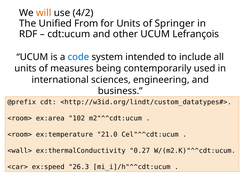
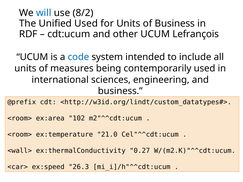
will colour: orange -> blue (44, 13)
4/2: 4/2 -> 8/2 (83, 13)
Unified From: From -> Used (86, 23)
of Springer: Springer -> Business (175, 23)
